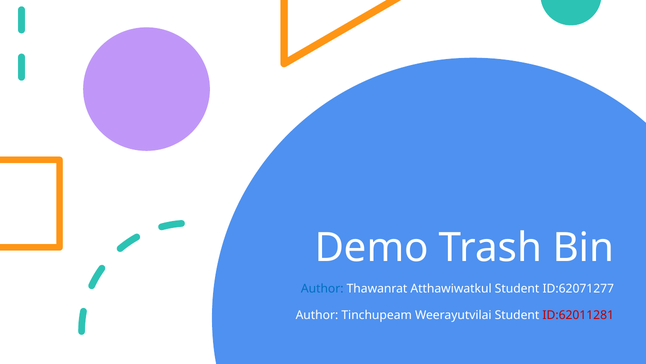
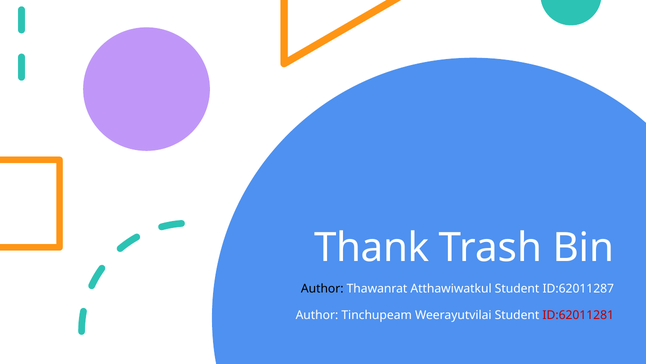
Demo: Demo -> Thank (372, 247)
Author colour: blue -> black (322, 288)
ID:62071277: ID:62071277 -> ID:62011287 (578, 288)
